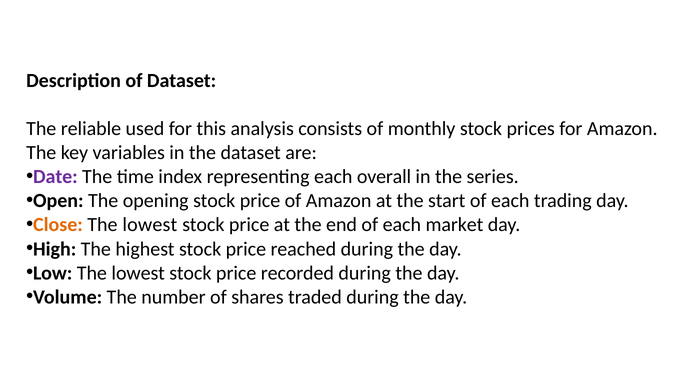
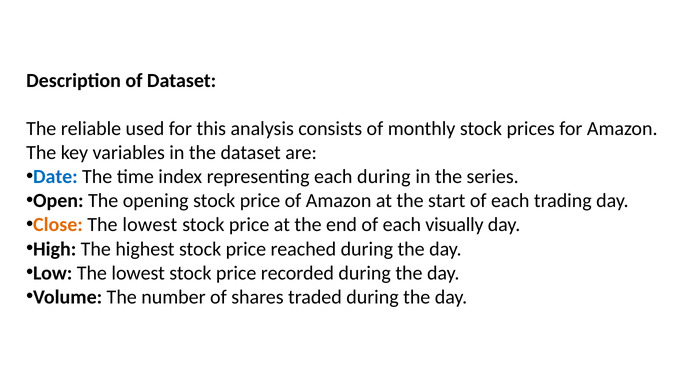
Date colour: purple -> blue (55, 177)
each overall: overall -> during (384, 177)
market: market -> visually (454, 225)
